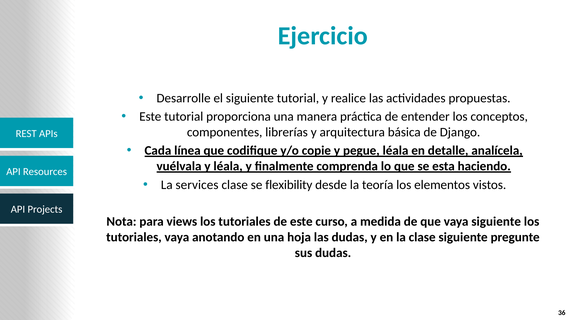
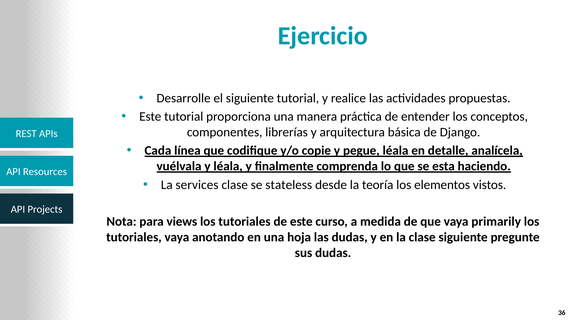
flexibility: flexibility -> stateless (289, 185)
vaya siguiente: siguiente -> primarily (496, 222)
